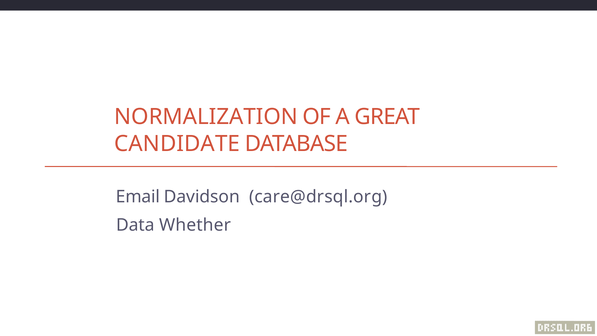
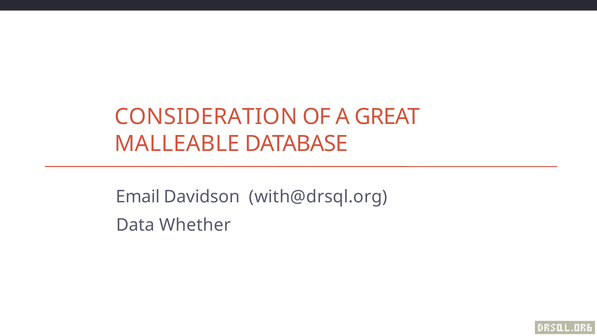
NORMALIZATION: NORMALIZATION -> CONSIDERATION (206, 117)
CANDIDATE: CANDIDATE -> MALLEABLE (177, 144)
care@drsql.org: care@drsql.org -> with@drsql.org (318, 197)
